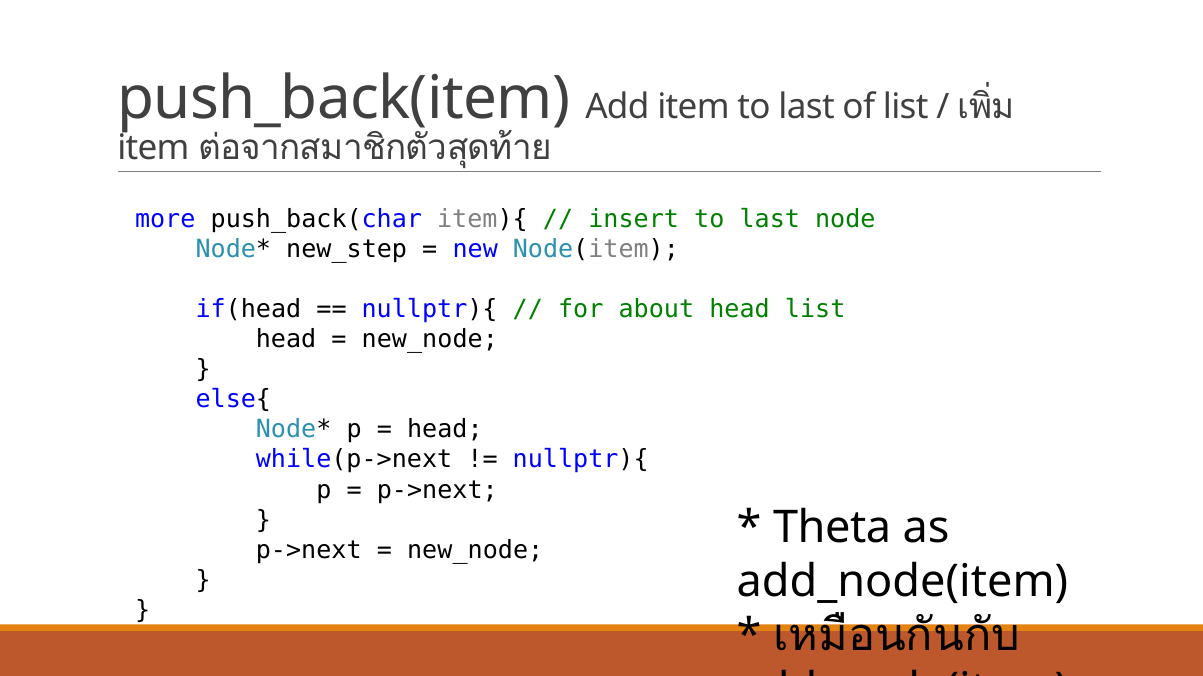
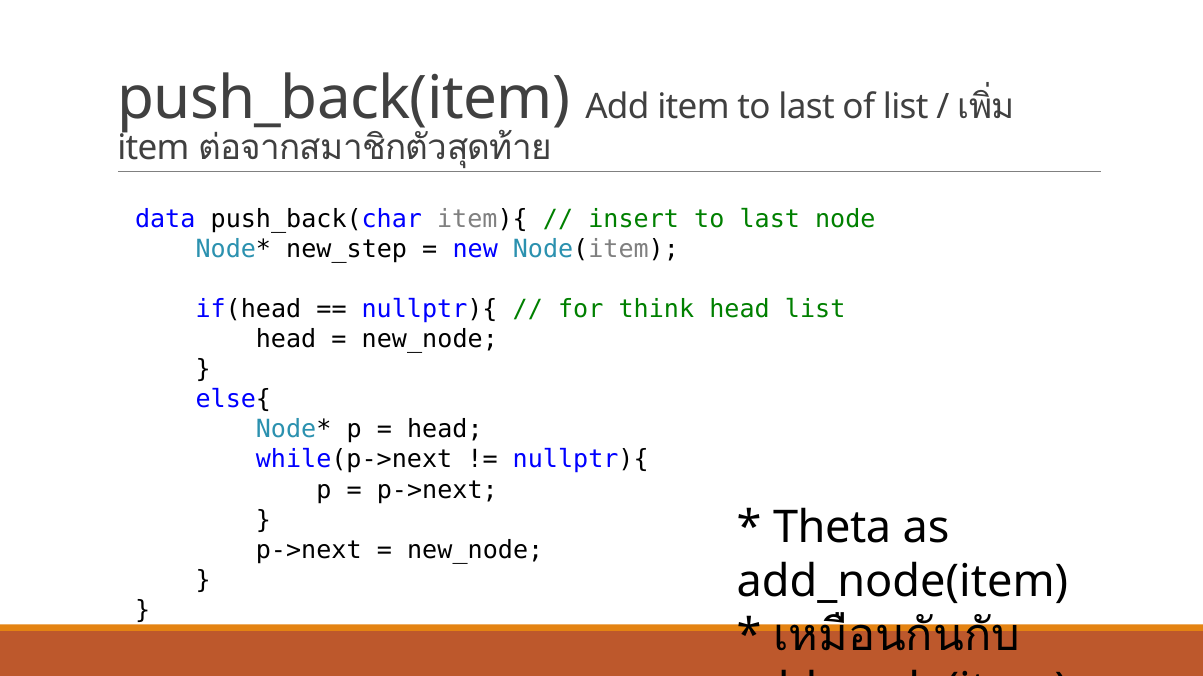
more: more -> data (165, 219)
about: about -> think (656, 310)
